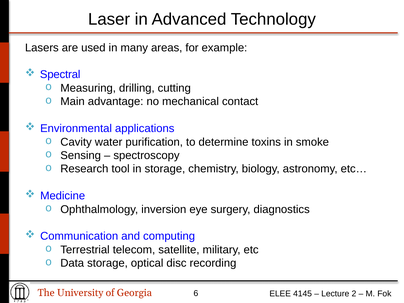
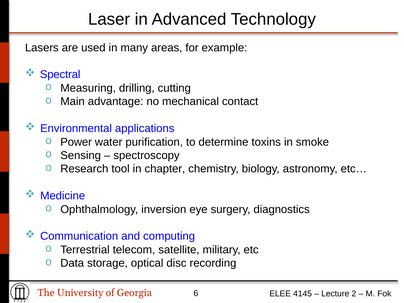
Cavity: Cavity -> Power (76, 142)
in storage: storage -> chapter (165, 169)
